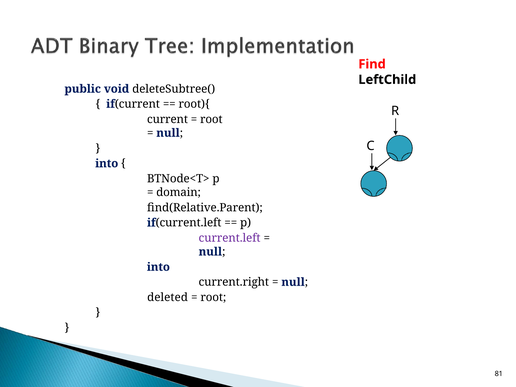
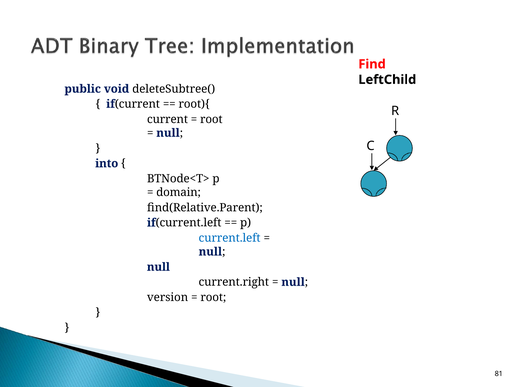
current.left colour: purple -> blue (230, 238)
into: into -> null (158, 267)
deleted: deleted -> version (168, 297)
